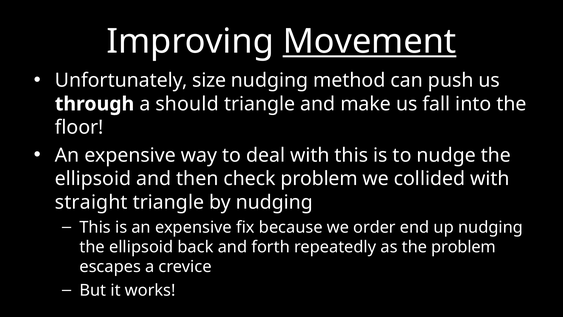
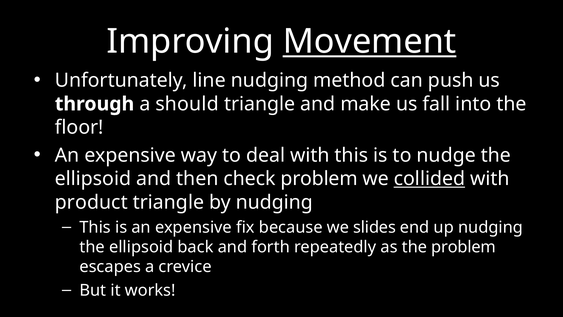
size: size -> line (209, 80)
collided underline: none -> present (429, 179)
straight: straight -> product (91, 202)
order: order -> slides (375, 227)
